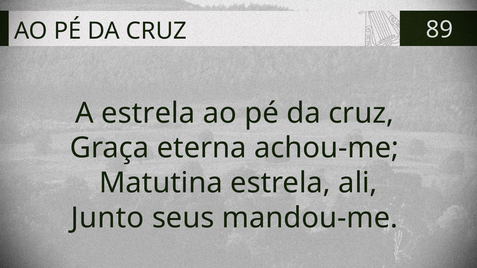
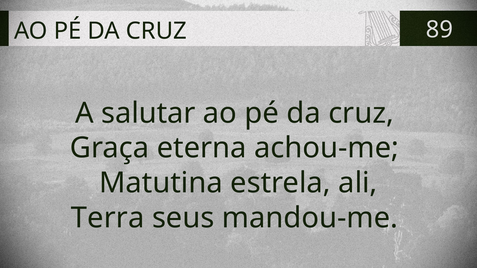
A estrela: estrela -> salutar (148, 113)
Junto: Junto -> Terra (108, 218)
